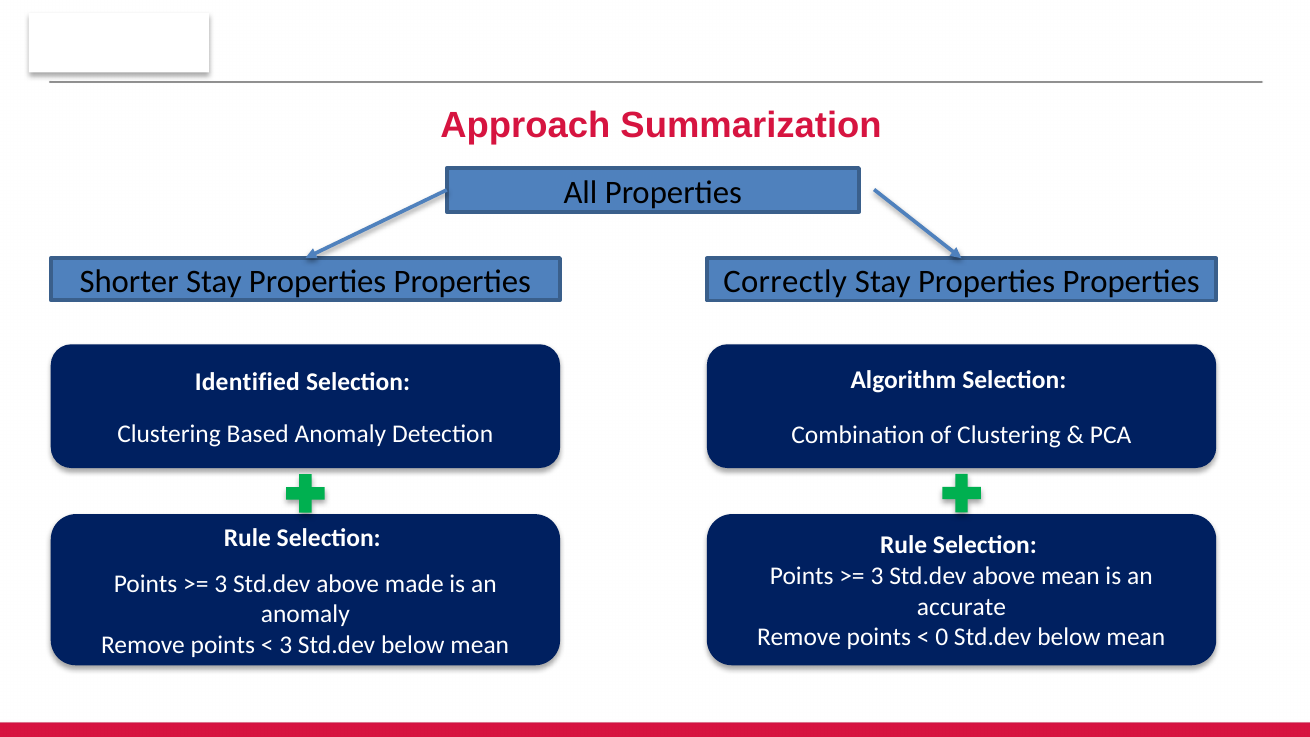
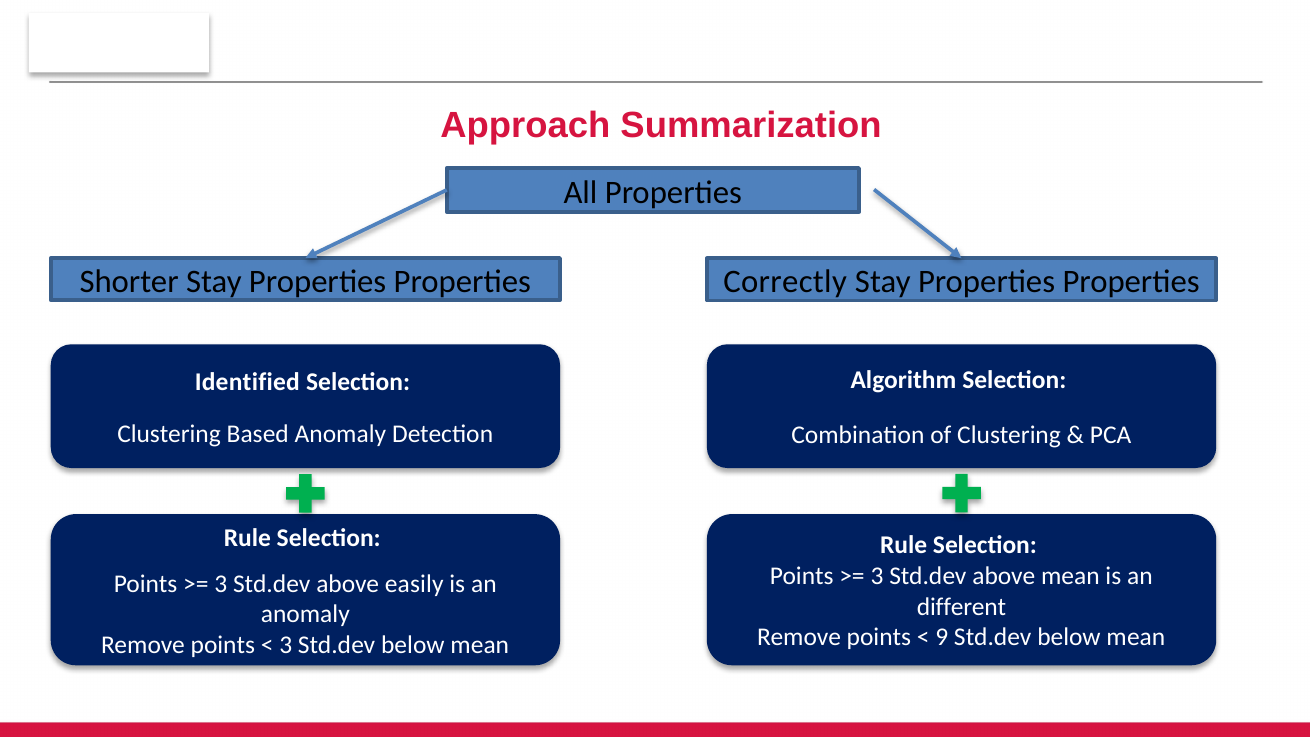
made: made -> easily (414, 584)
accurate: accurate -> different (962, 607)
0: 0 -> 9 (942, 637)
